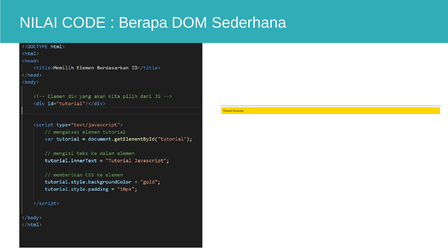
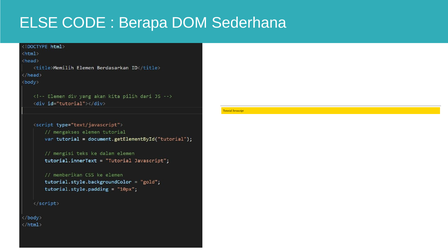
NILAI: NILAI -> ELSE (39, 23)
